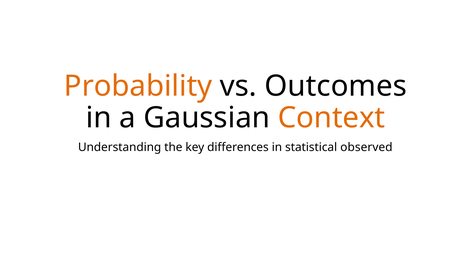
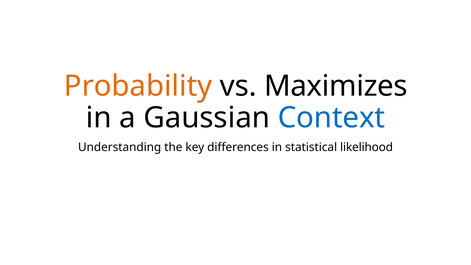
Outcomes: Outcomes -> Maximizes (336, 86)
Context colour: orange -> blue (331, 118)
observed: observed -> likelihood (367, 147)
